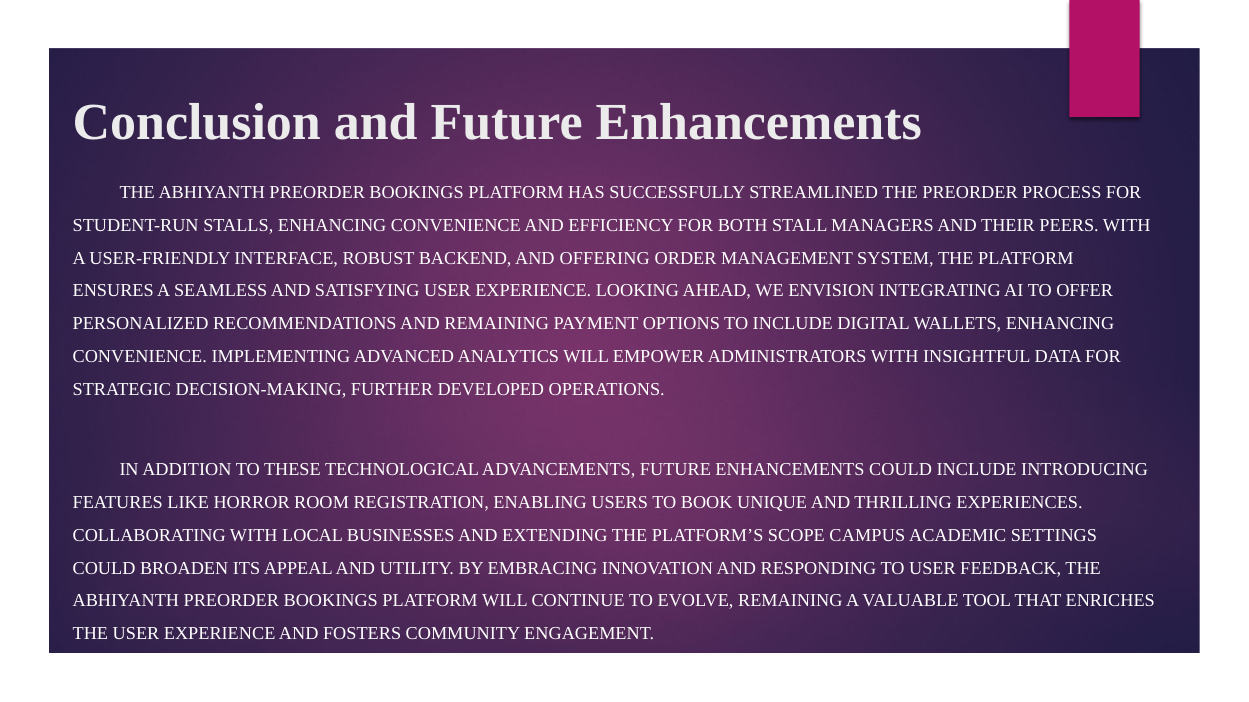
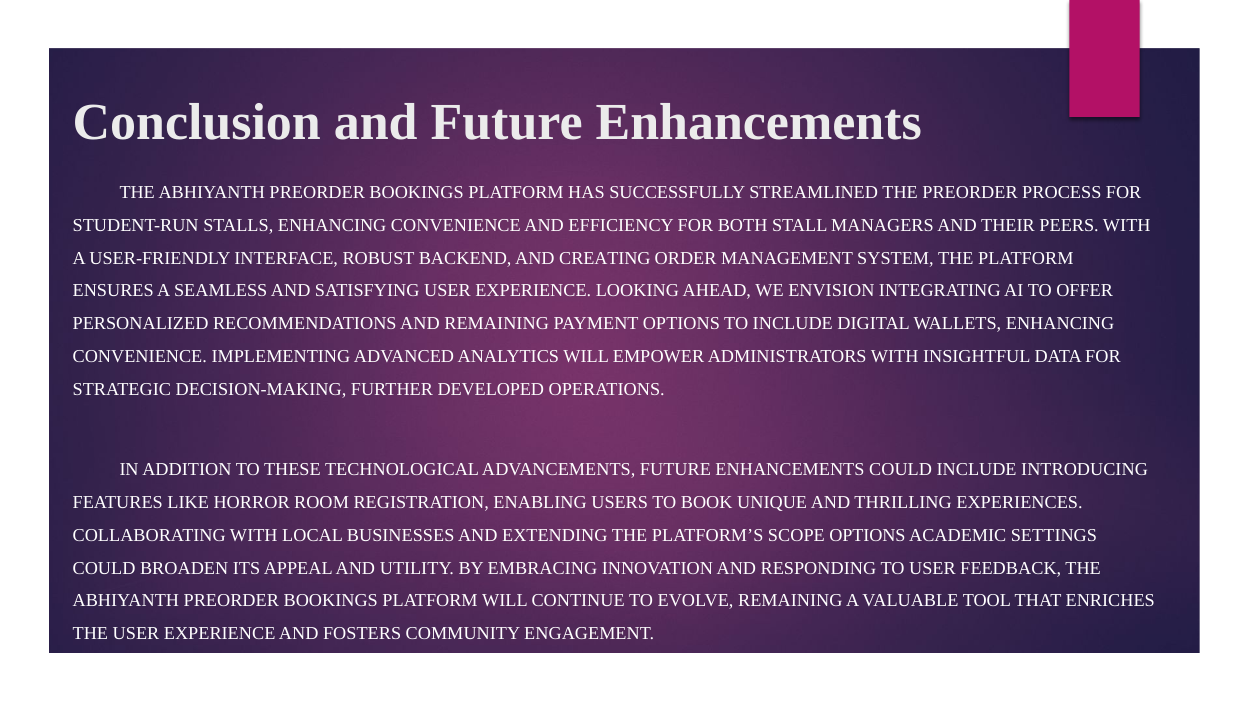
OFFERING: OFFERING -> CREATING (605, 258)
SCOPE CAMPUS: CAMPUS -> OPTIONS (867, 536)
